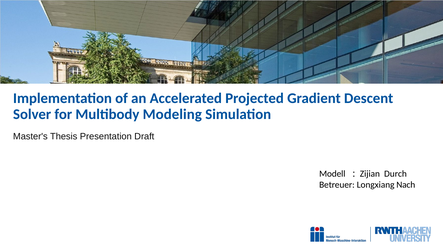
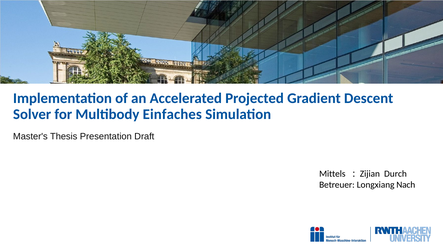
Modeling: Modeling -> Einfaches (172, 114)
Modell: Modell -> Mittels (332, 174)
